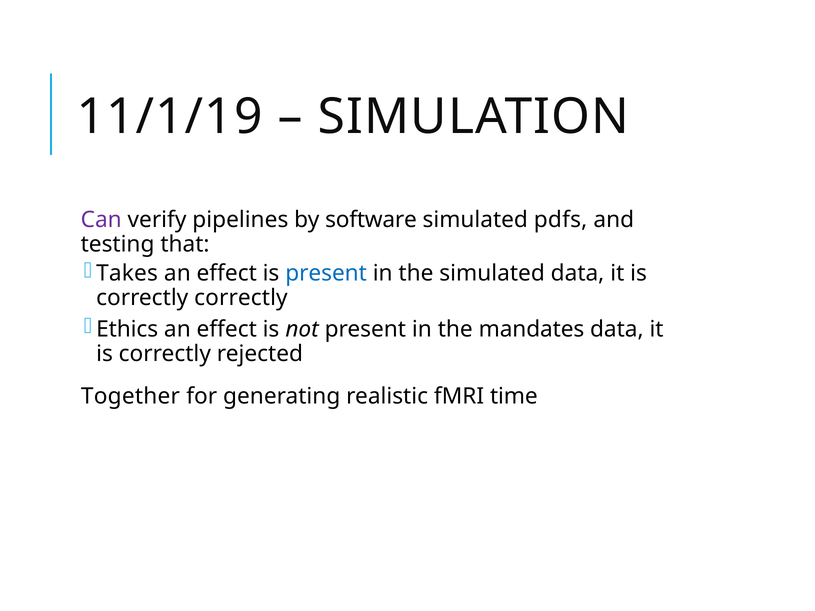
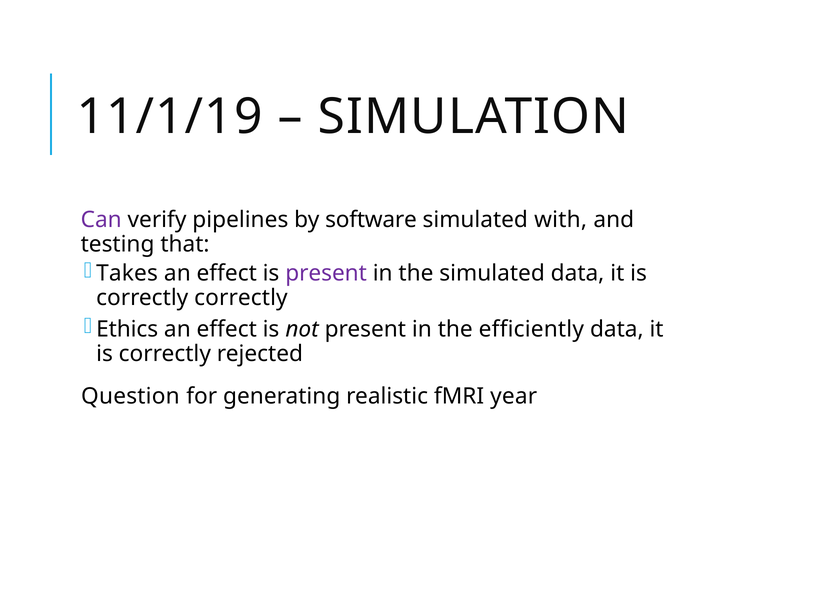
pdfs: pdfs -> with (561, 220)
present colour: blue -> purple (326, 273)
mandates: mandates -> efficiently (531, 329)
Together: Together -> Question (130, 396)
time: time -> year (514, 396)
